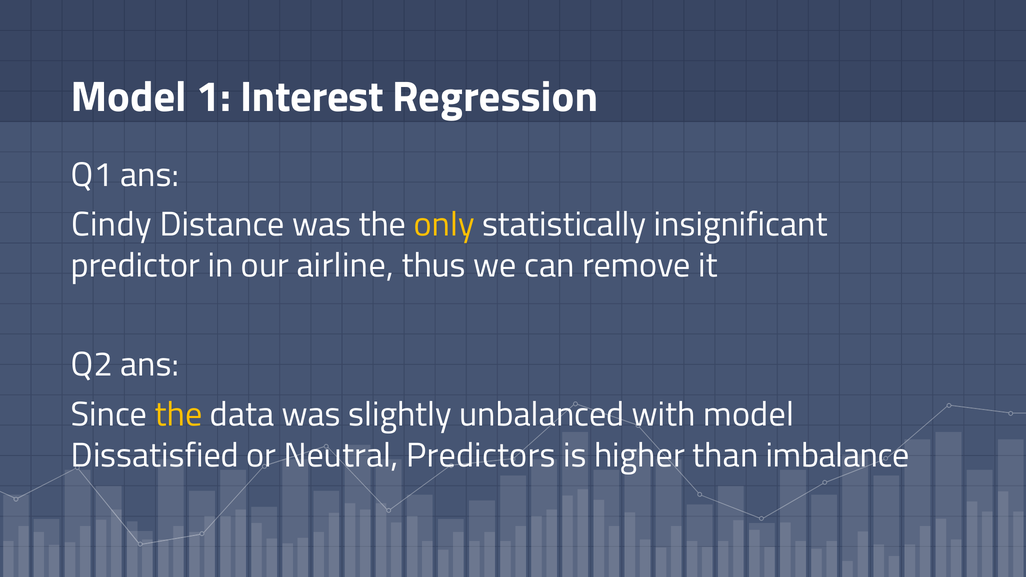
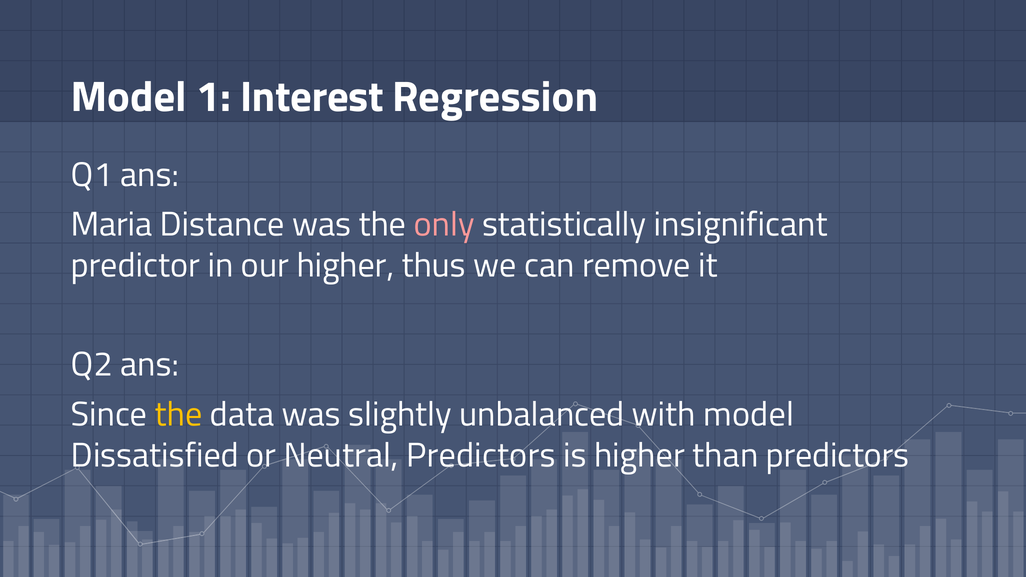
Cindy: Cindy -> Maria (112, 225)
only colour: yellow -> pink (444, 225)
our airline: airline -> higher (345, 266)
than imbalance: imbalance -> predictors (838, 455)
